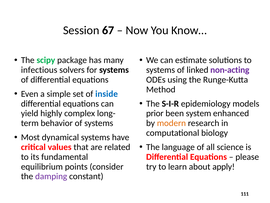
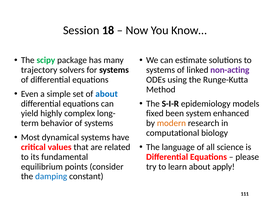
67: 67 -> 18 (108, 30)
infectious: infectious -> trajectory (39, 70)
of inside: inside -> about (107, 94)
prior: prior -> fixed (155, 113)
damping colour: purple -> blue (51, 176)
